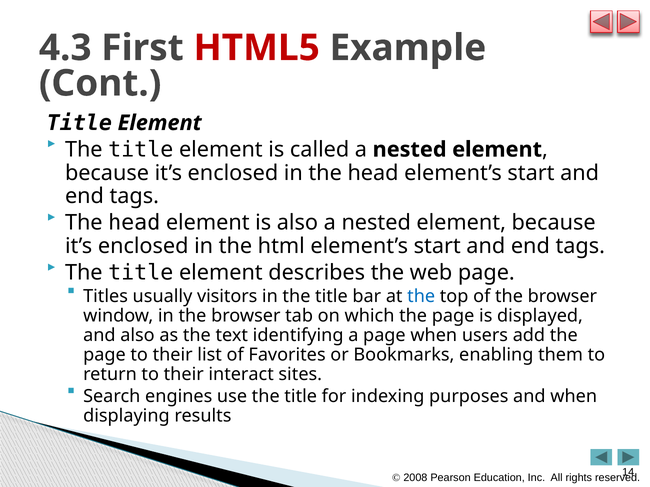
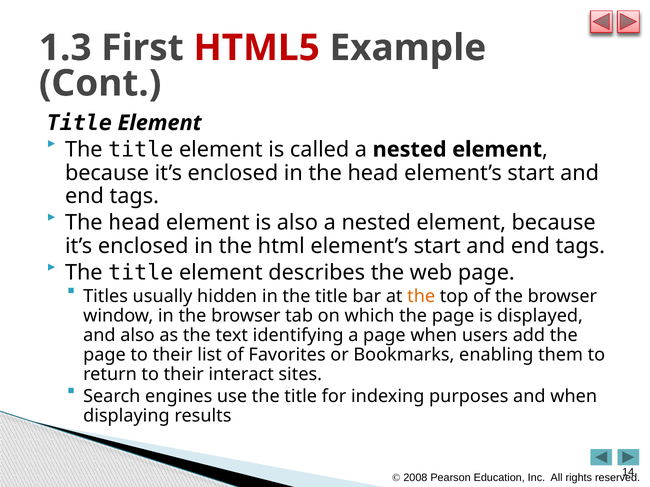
4.3: 4.3 -> 1.3 (65, 48)
visitors: visitors -> hidden (227, 297)
the colour: blue -> orange (421, 297)
